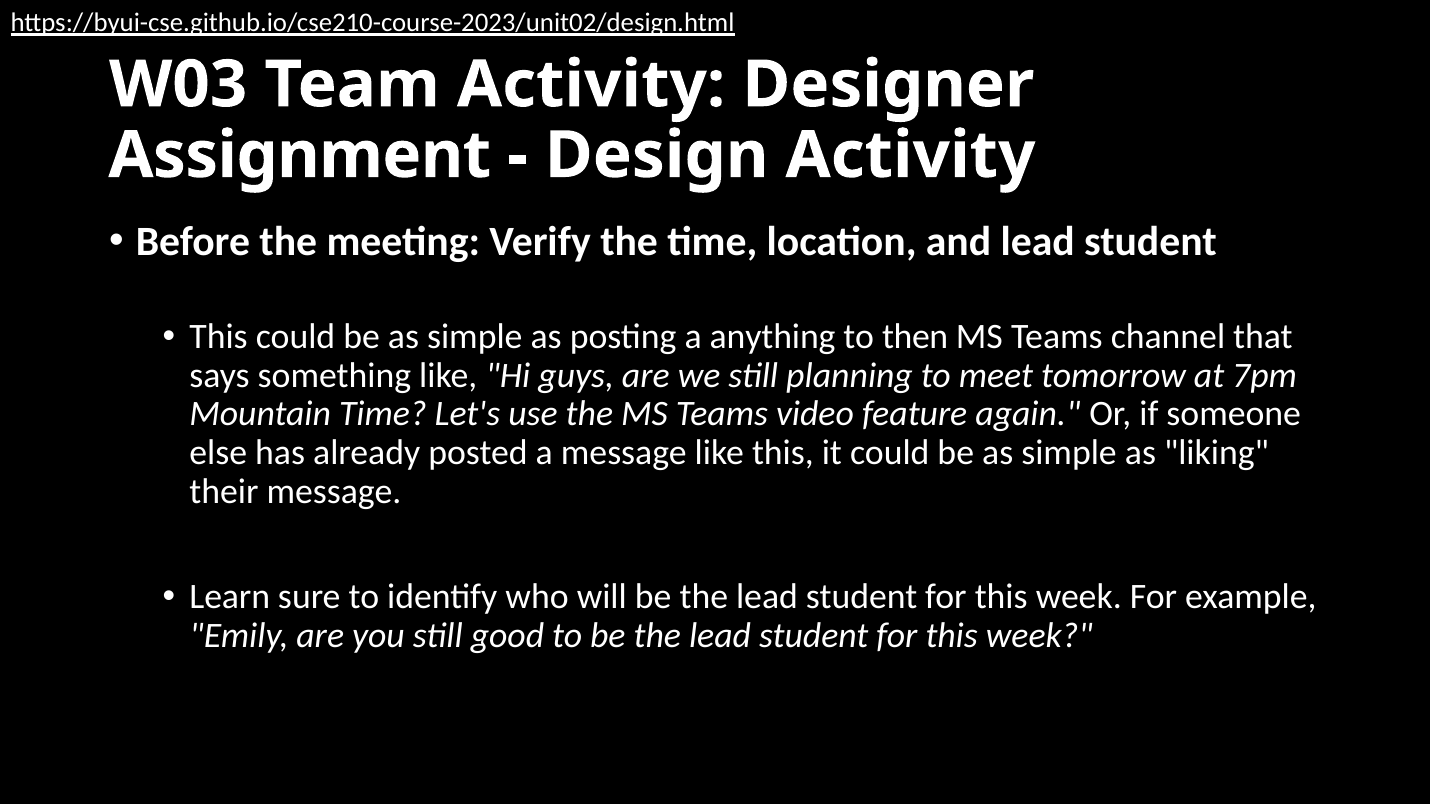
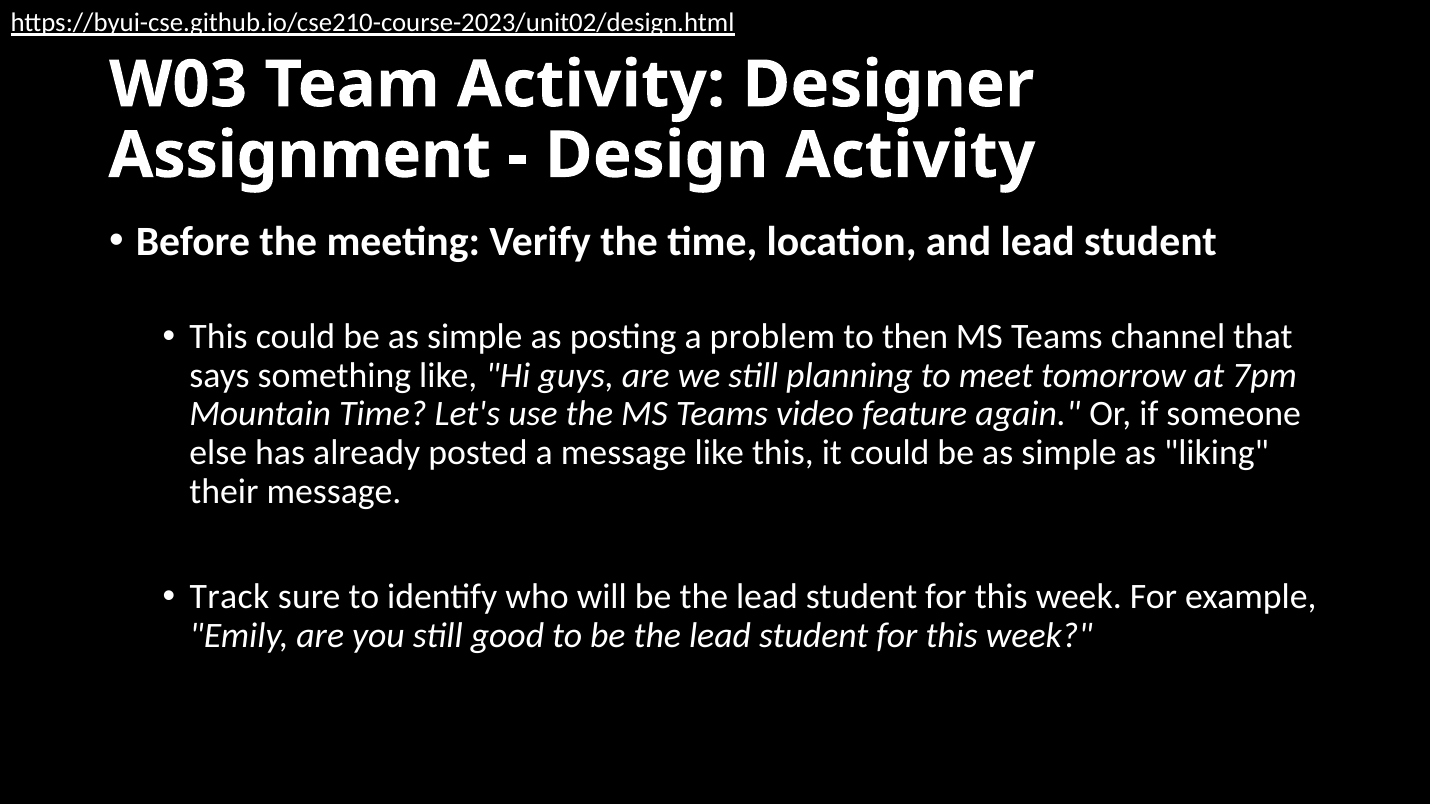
anything: anything -> problem (772, 337)
Learn: Learn -> Track (230, 597)
